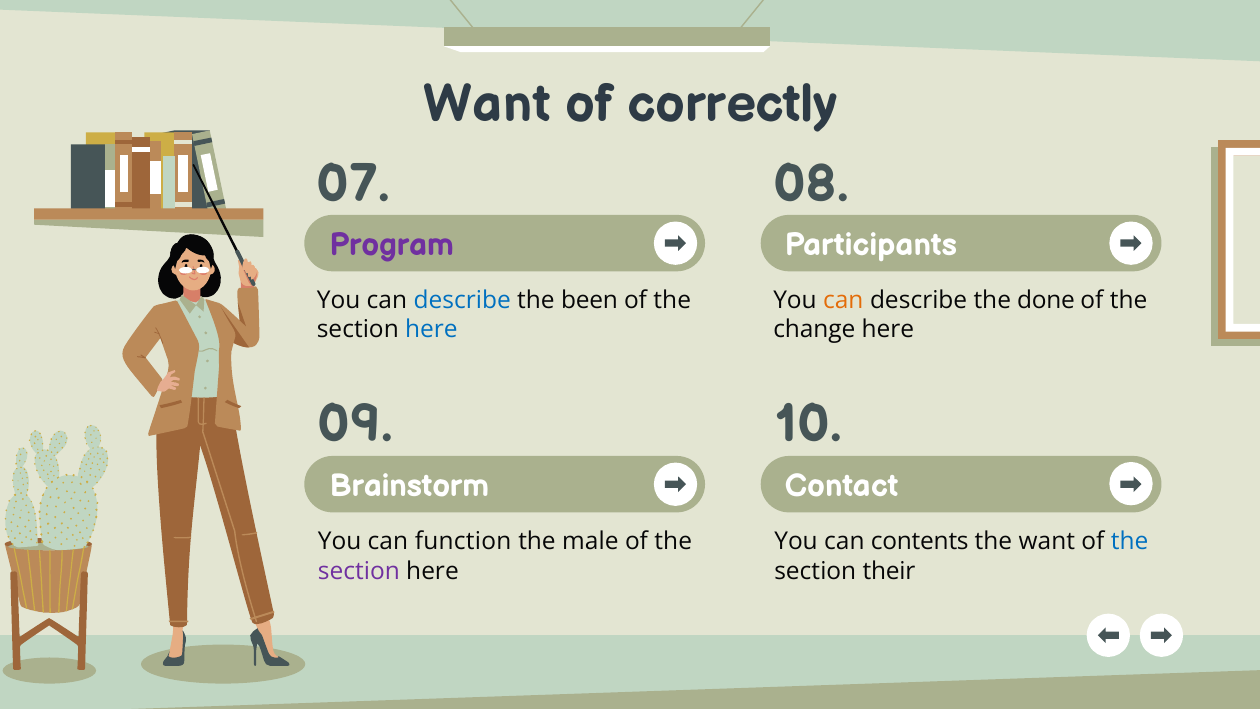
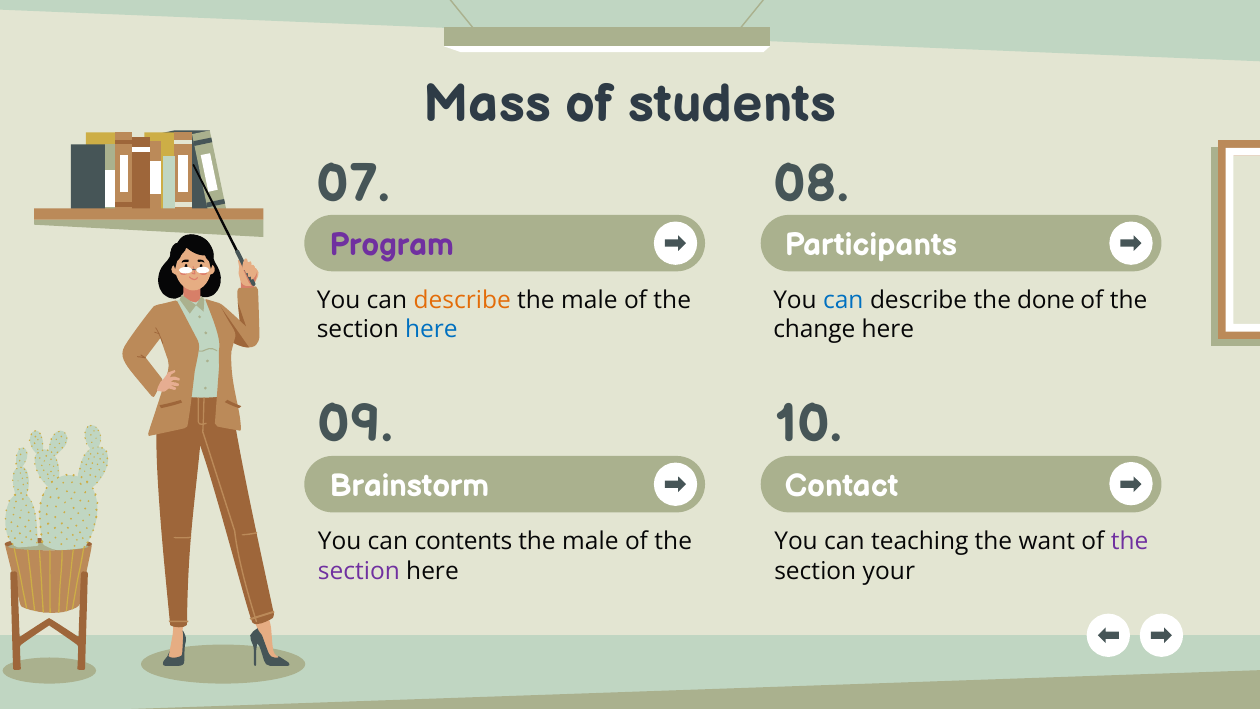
Want: Want -> Mass (487, 104)
correctly: correctly -> students (732, 104)
describe colour: blue -> orange (462, 300)
been: been -> male (589, 300)
can colour: orange -> blue (843, 300)
function: function -> contents (463, 541)
contents: contents -> teaching (920, 541)
the colour: blue -> purple (1130, 541)
their: their -> your (889, 571)
